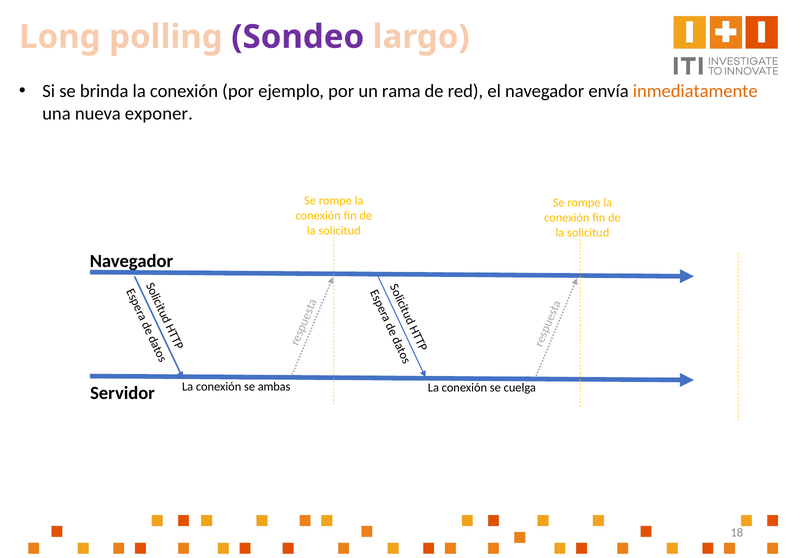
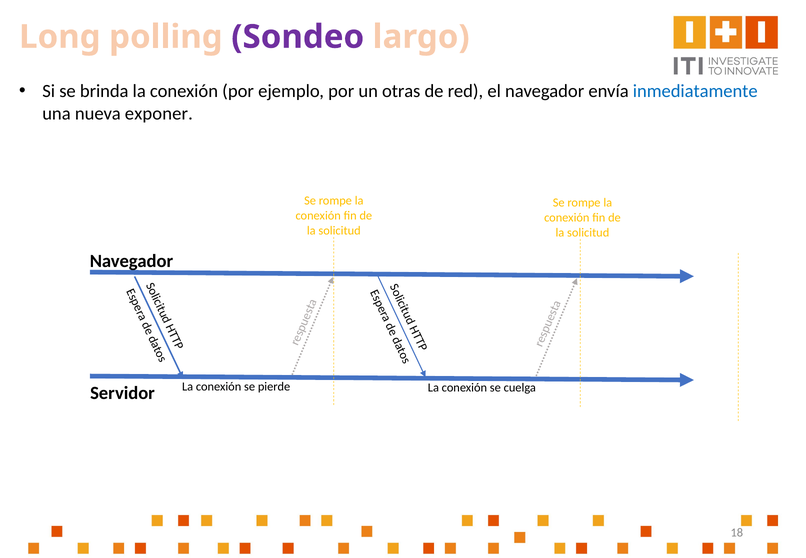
rama: rama -> otras (401, 91)
inmediatamente colour: orange -> blue (695, 91)
ambas: ambas -> pierde (274, 386)
